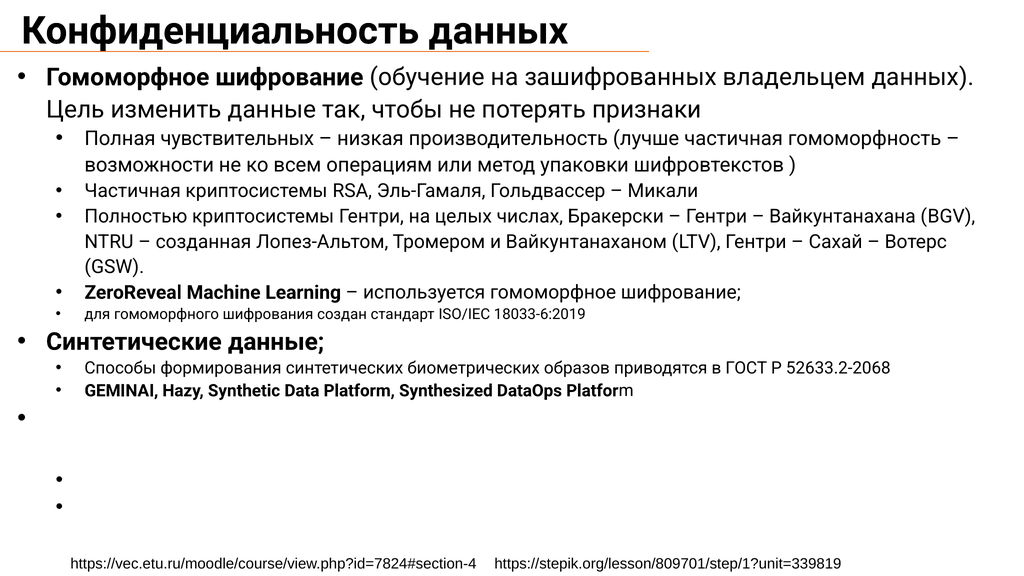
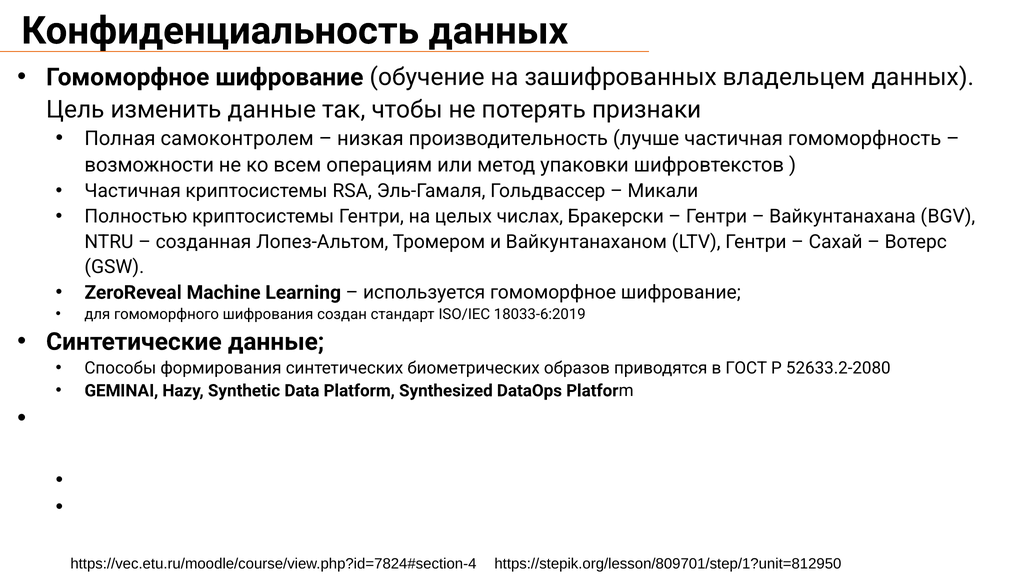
чувствительных: чувствительных -> самоконтролем (237, 139)
52633.2-2068: 52633.2-2068 -> 52633.2-2080 (838, 368)
https://stepik.org/lesson/809701/step/1?unit=339819: https://stepik.org/lesson/809701/step/1?unit=339819 -> https://stepik.org/lesson/809701/step/1?unit=812950 (668, 564)
